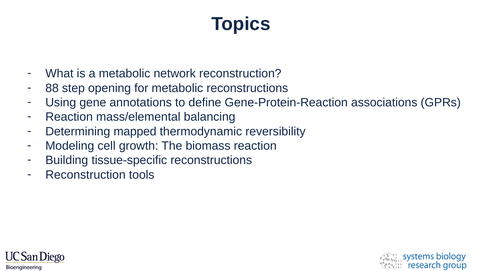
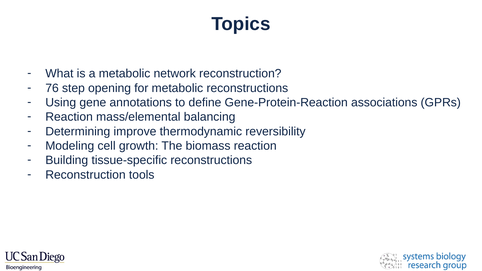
88: 88 -> 76 (52, 88)
mapped: mapped -> improve (135, 131)
